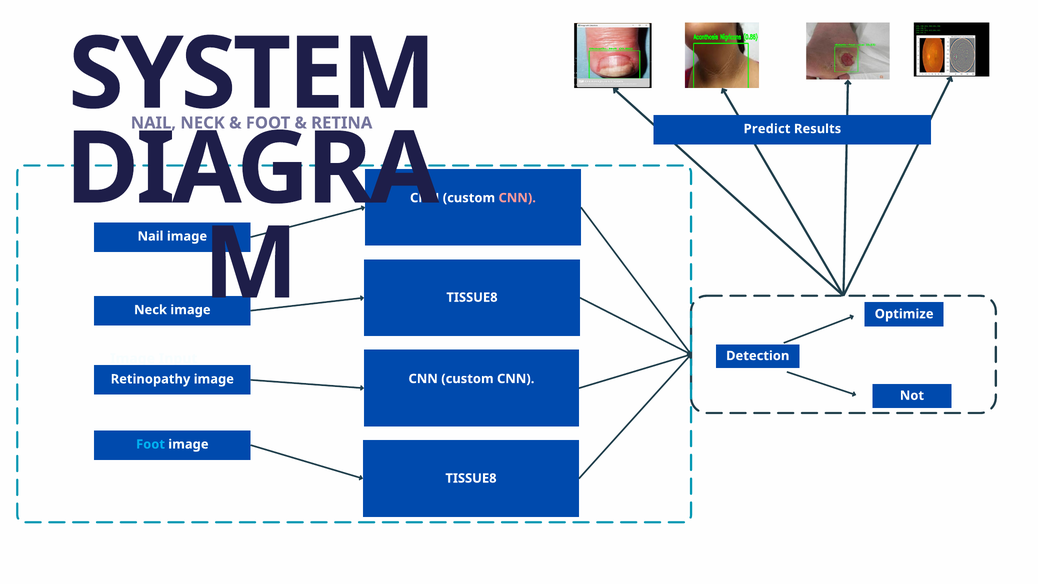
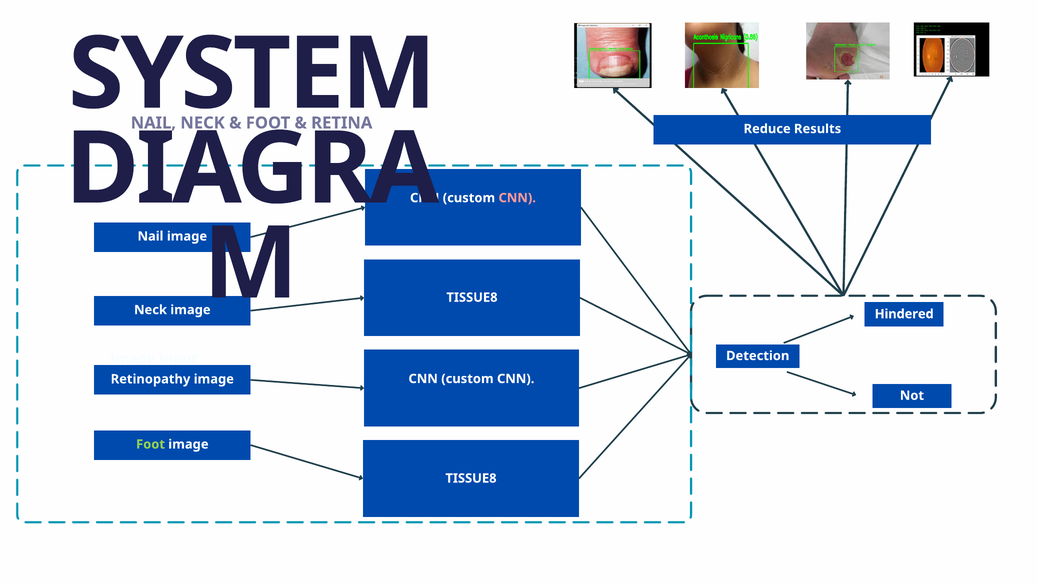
Predict: Predict -> Reduce (767, 129)
Optimize: Optimize -> Hindered (904, 314)
Foot colour: light blue -> light green (150, 444)
